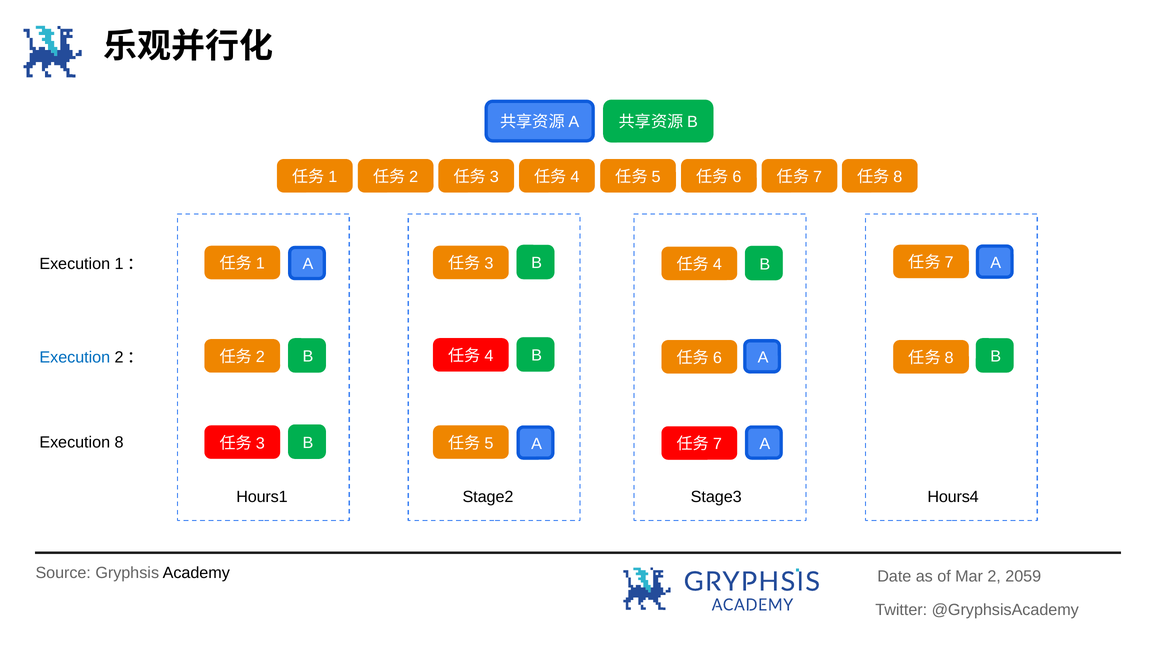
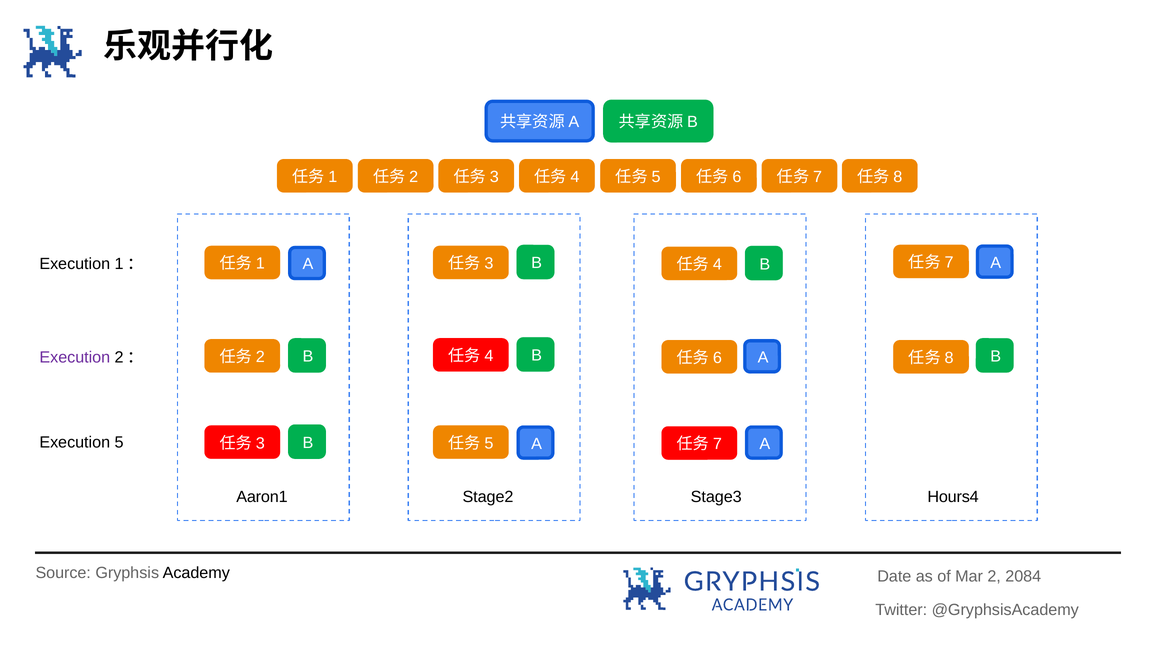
Execution colour: blue -> purple (75, 357)
8: 8 -> 5 (119, 443)
Hours1: Hours1 -> Aaron1 (262, 497)
2059: 2059 -> 2084 (1023, 577)
